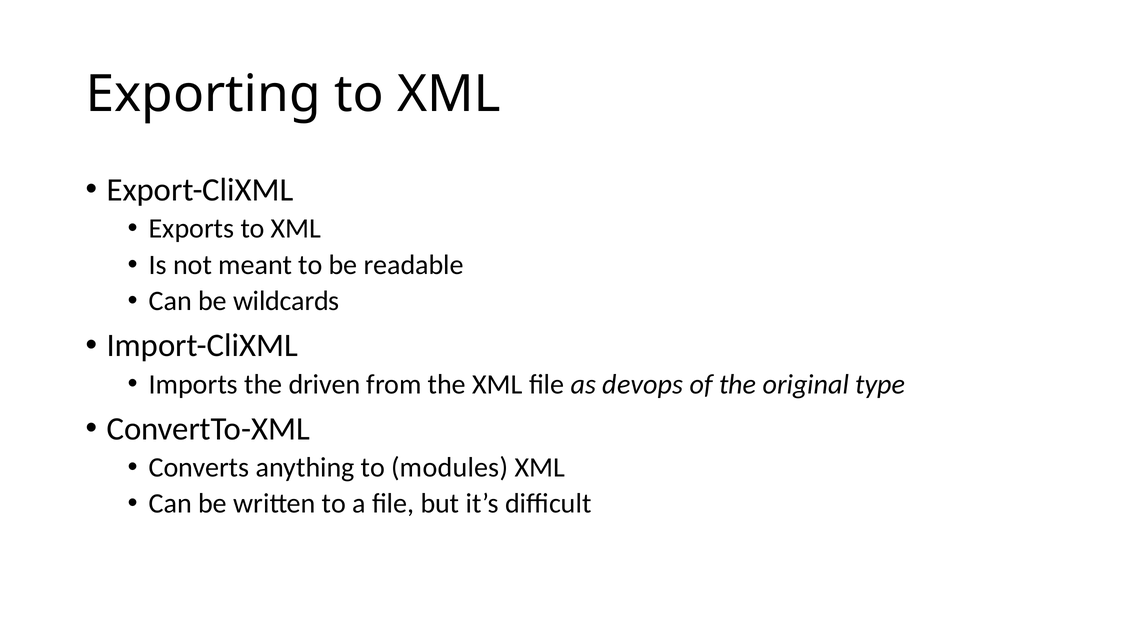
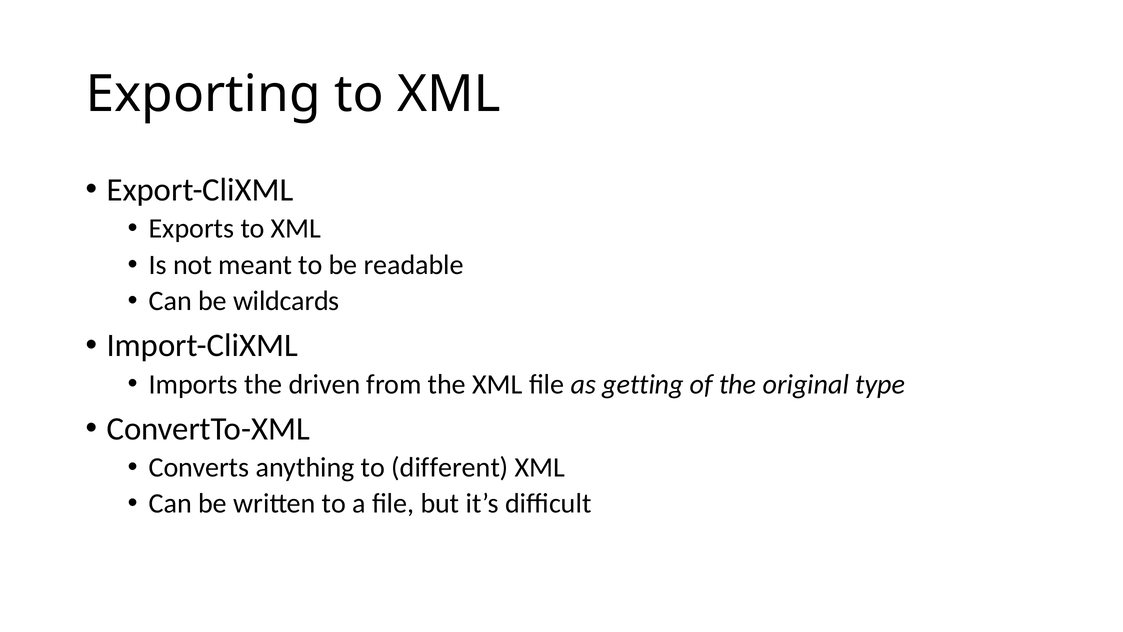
devops: devops -> getting (643, 384)
modules: modules -> different (450, 467)
